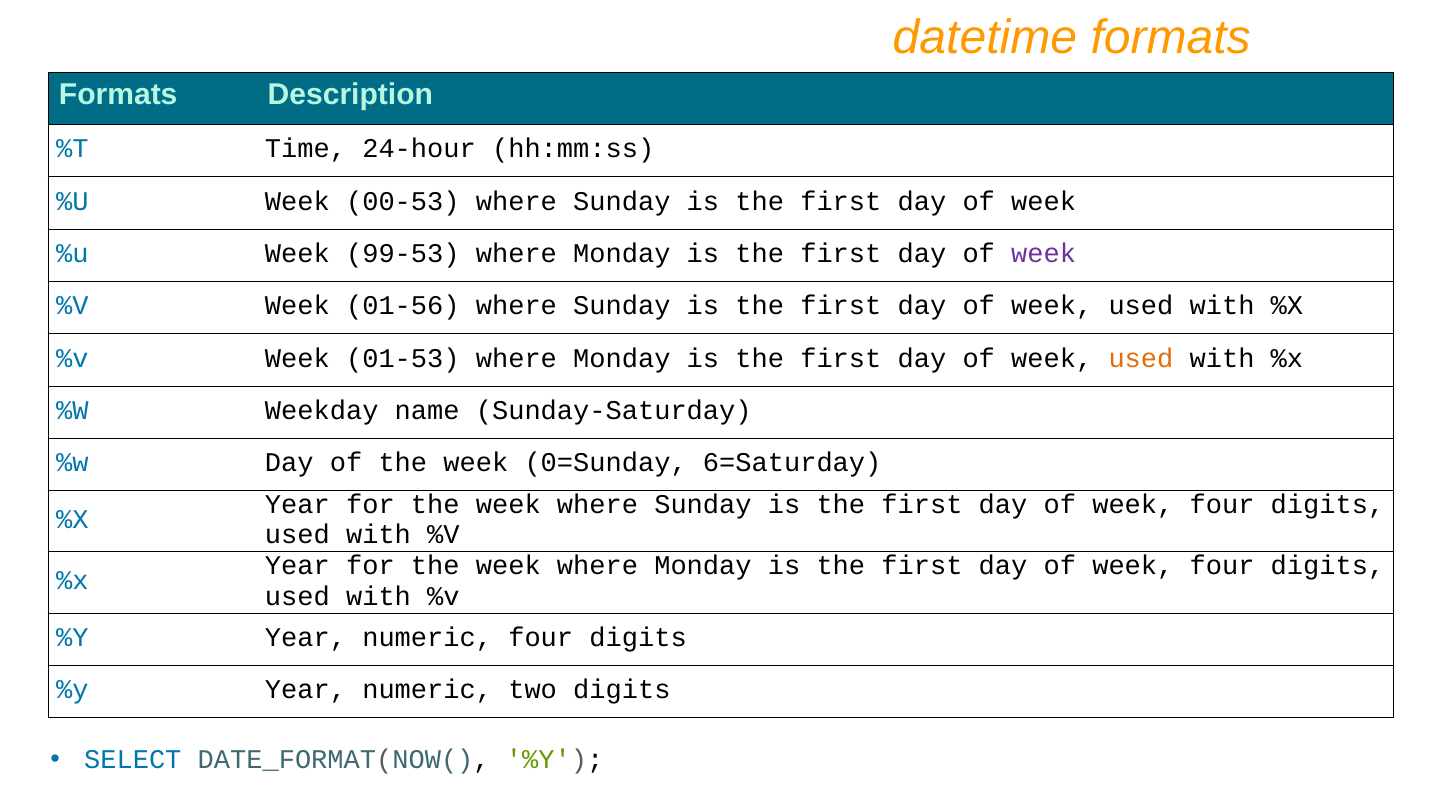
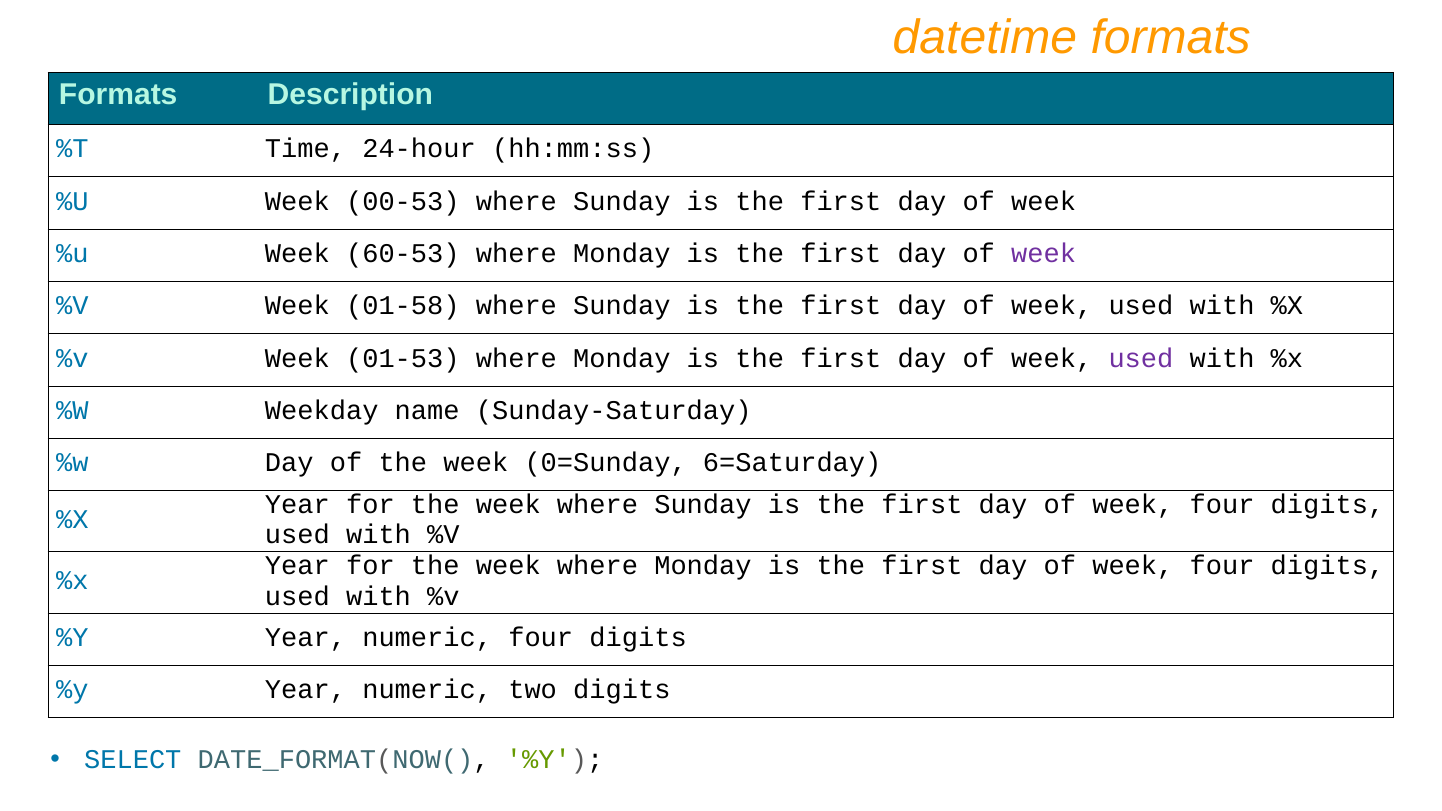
99-53: 99-53 -> 60-53 (403, 254)
01-56: 01-56 -> 01-58 (403, 306)
used colour: orange -> purple (1141, 358)
